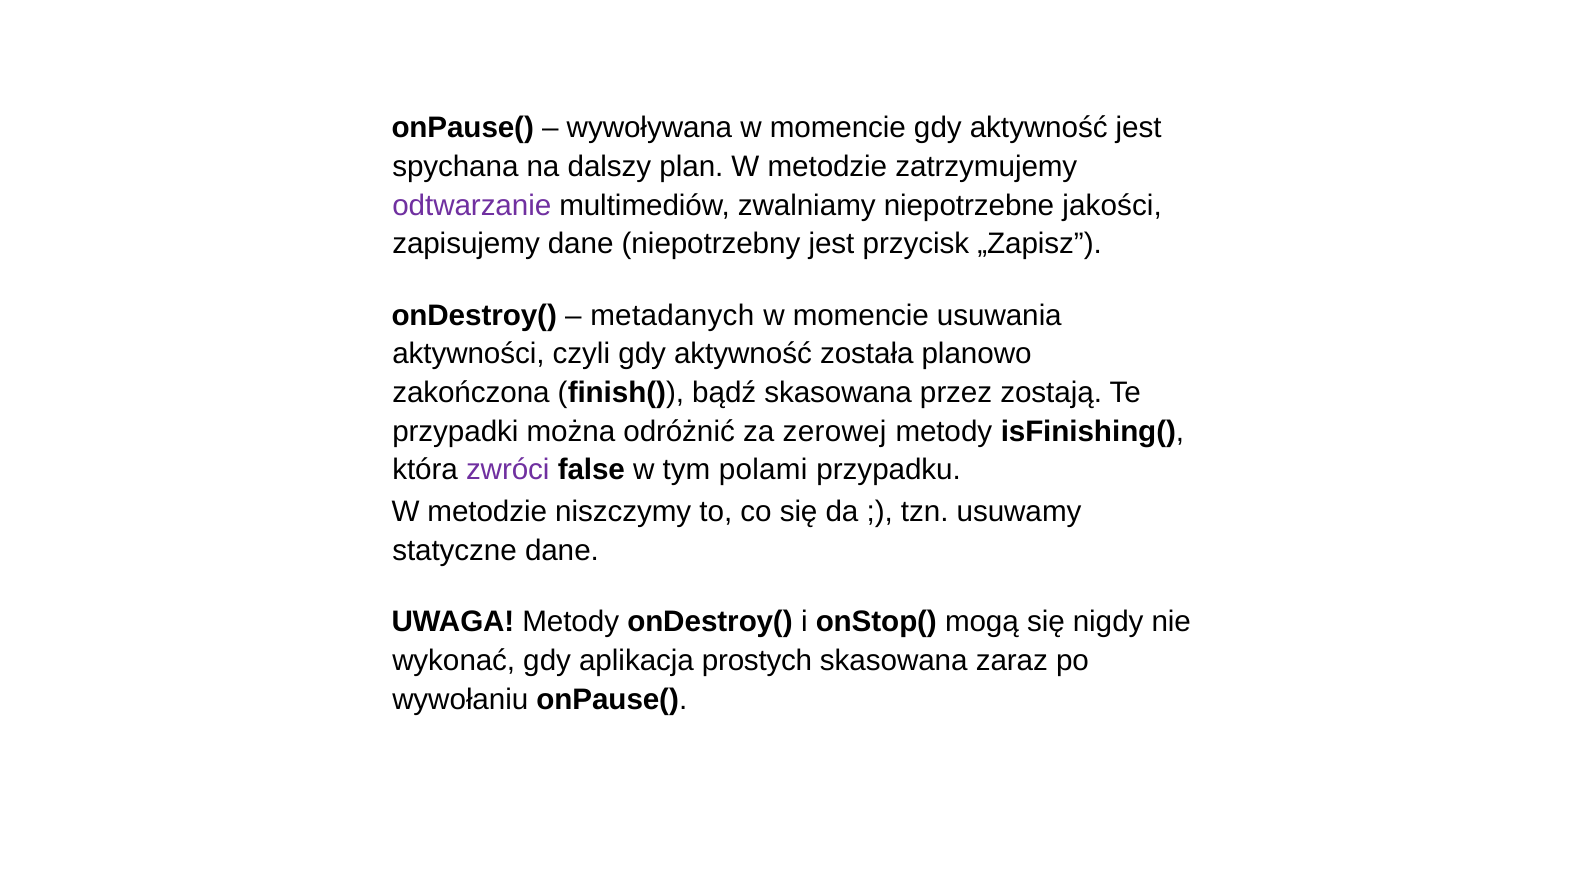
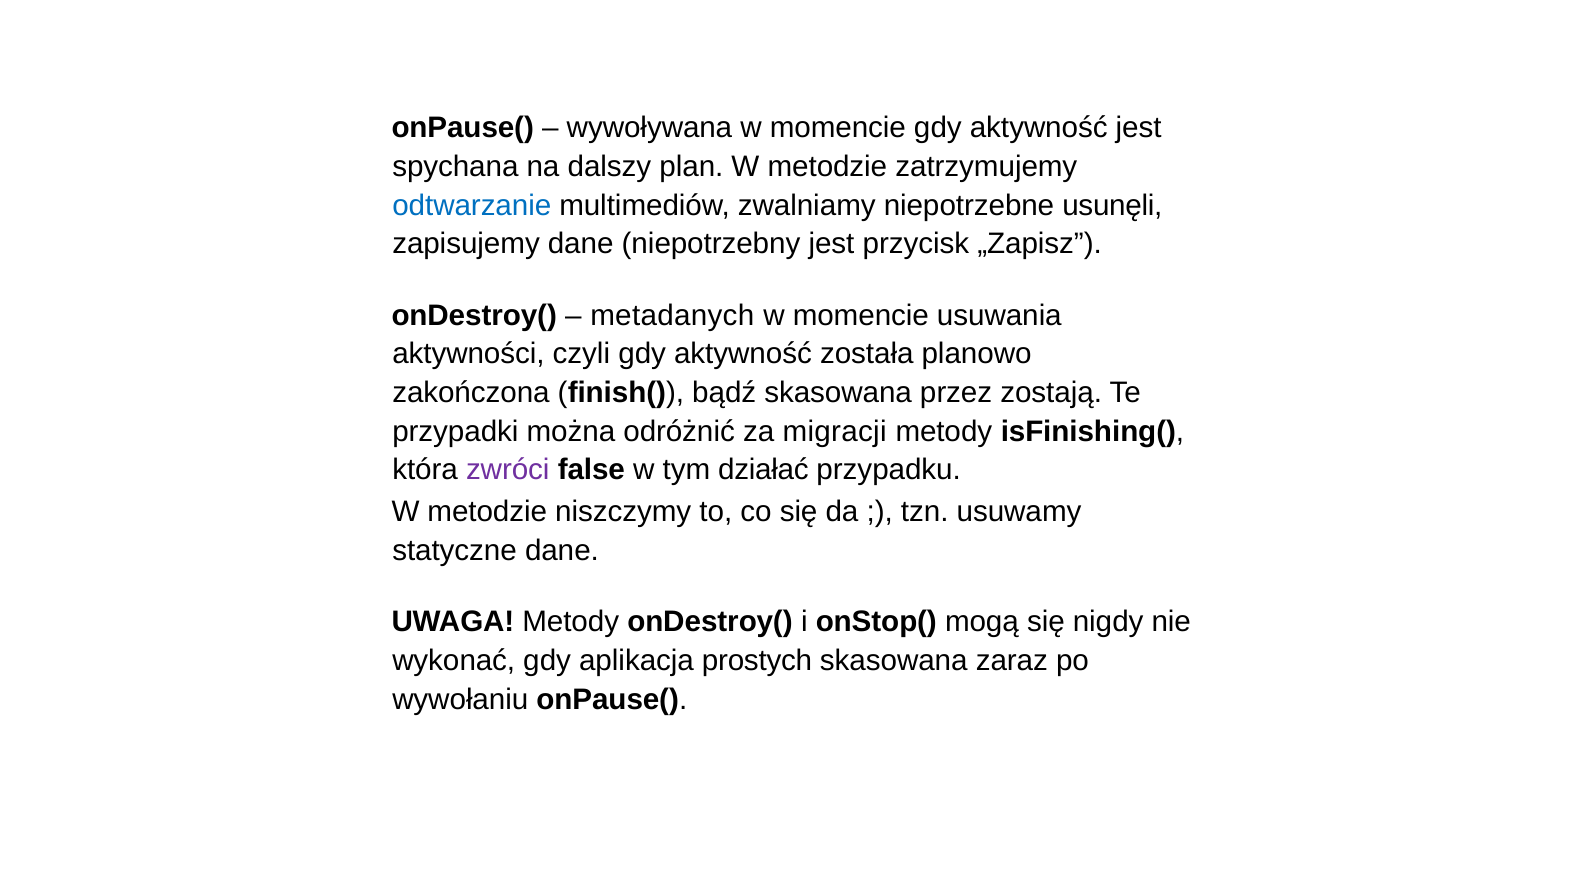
odtwarzanie colour: purple -> blue (472, 205)
jakości: jakości -> usunęli (1112, 205)
zerowej: zerowej -> migracji (835, 432)
polami: polami -> działać (763, 470)
